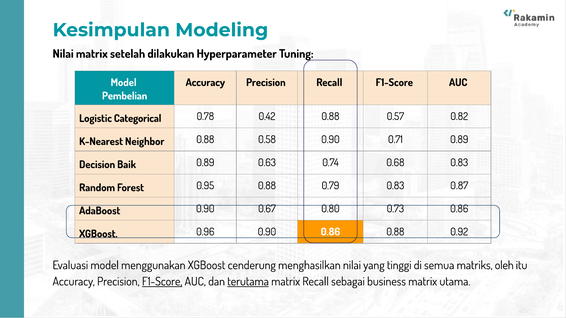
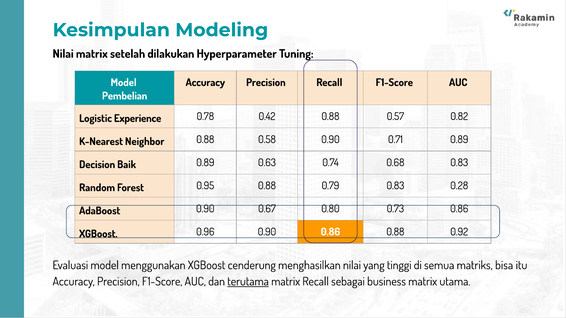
Categorical: Categorical -> Experience (138, 119)
0.87: 0.87 -> 0.28 (459, 186)
oleh: oleh -> bisa (504, 266)
F1-Score underline: present -> none (162, 282)
